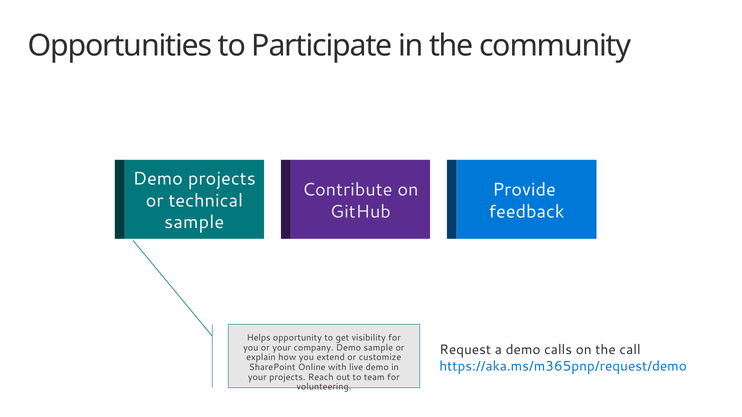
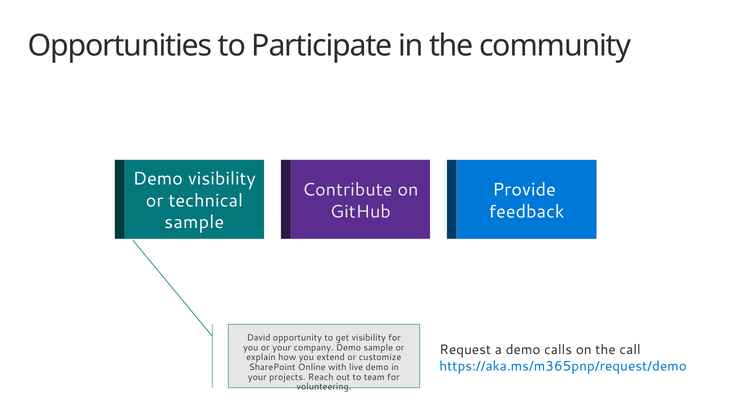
Demo projects: projects -> visibility (222, 179)
Helps: Helps -> David (259, 338)
